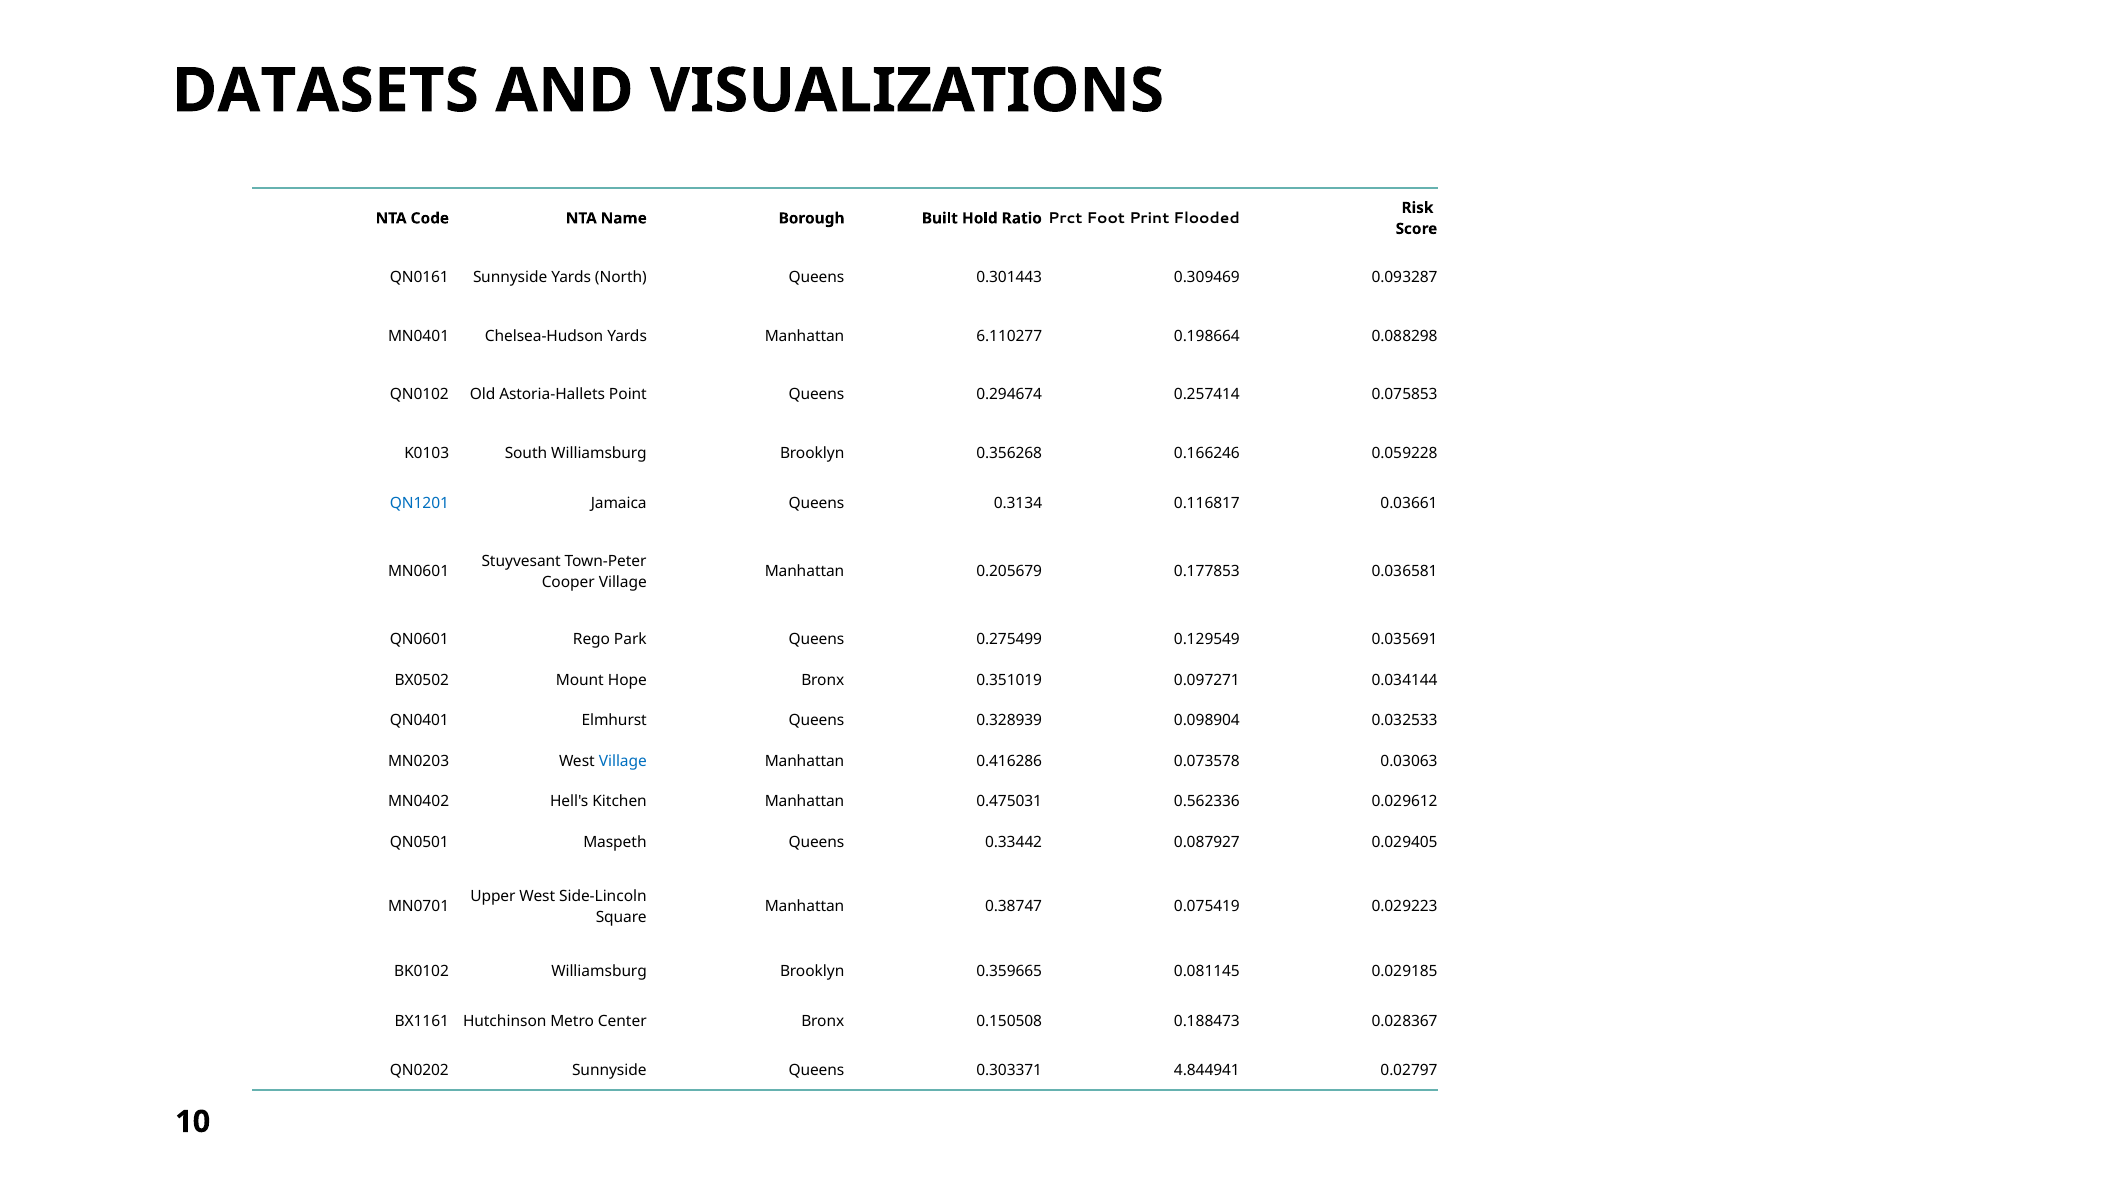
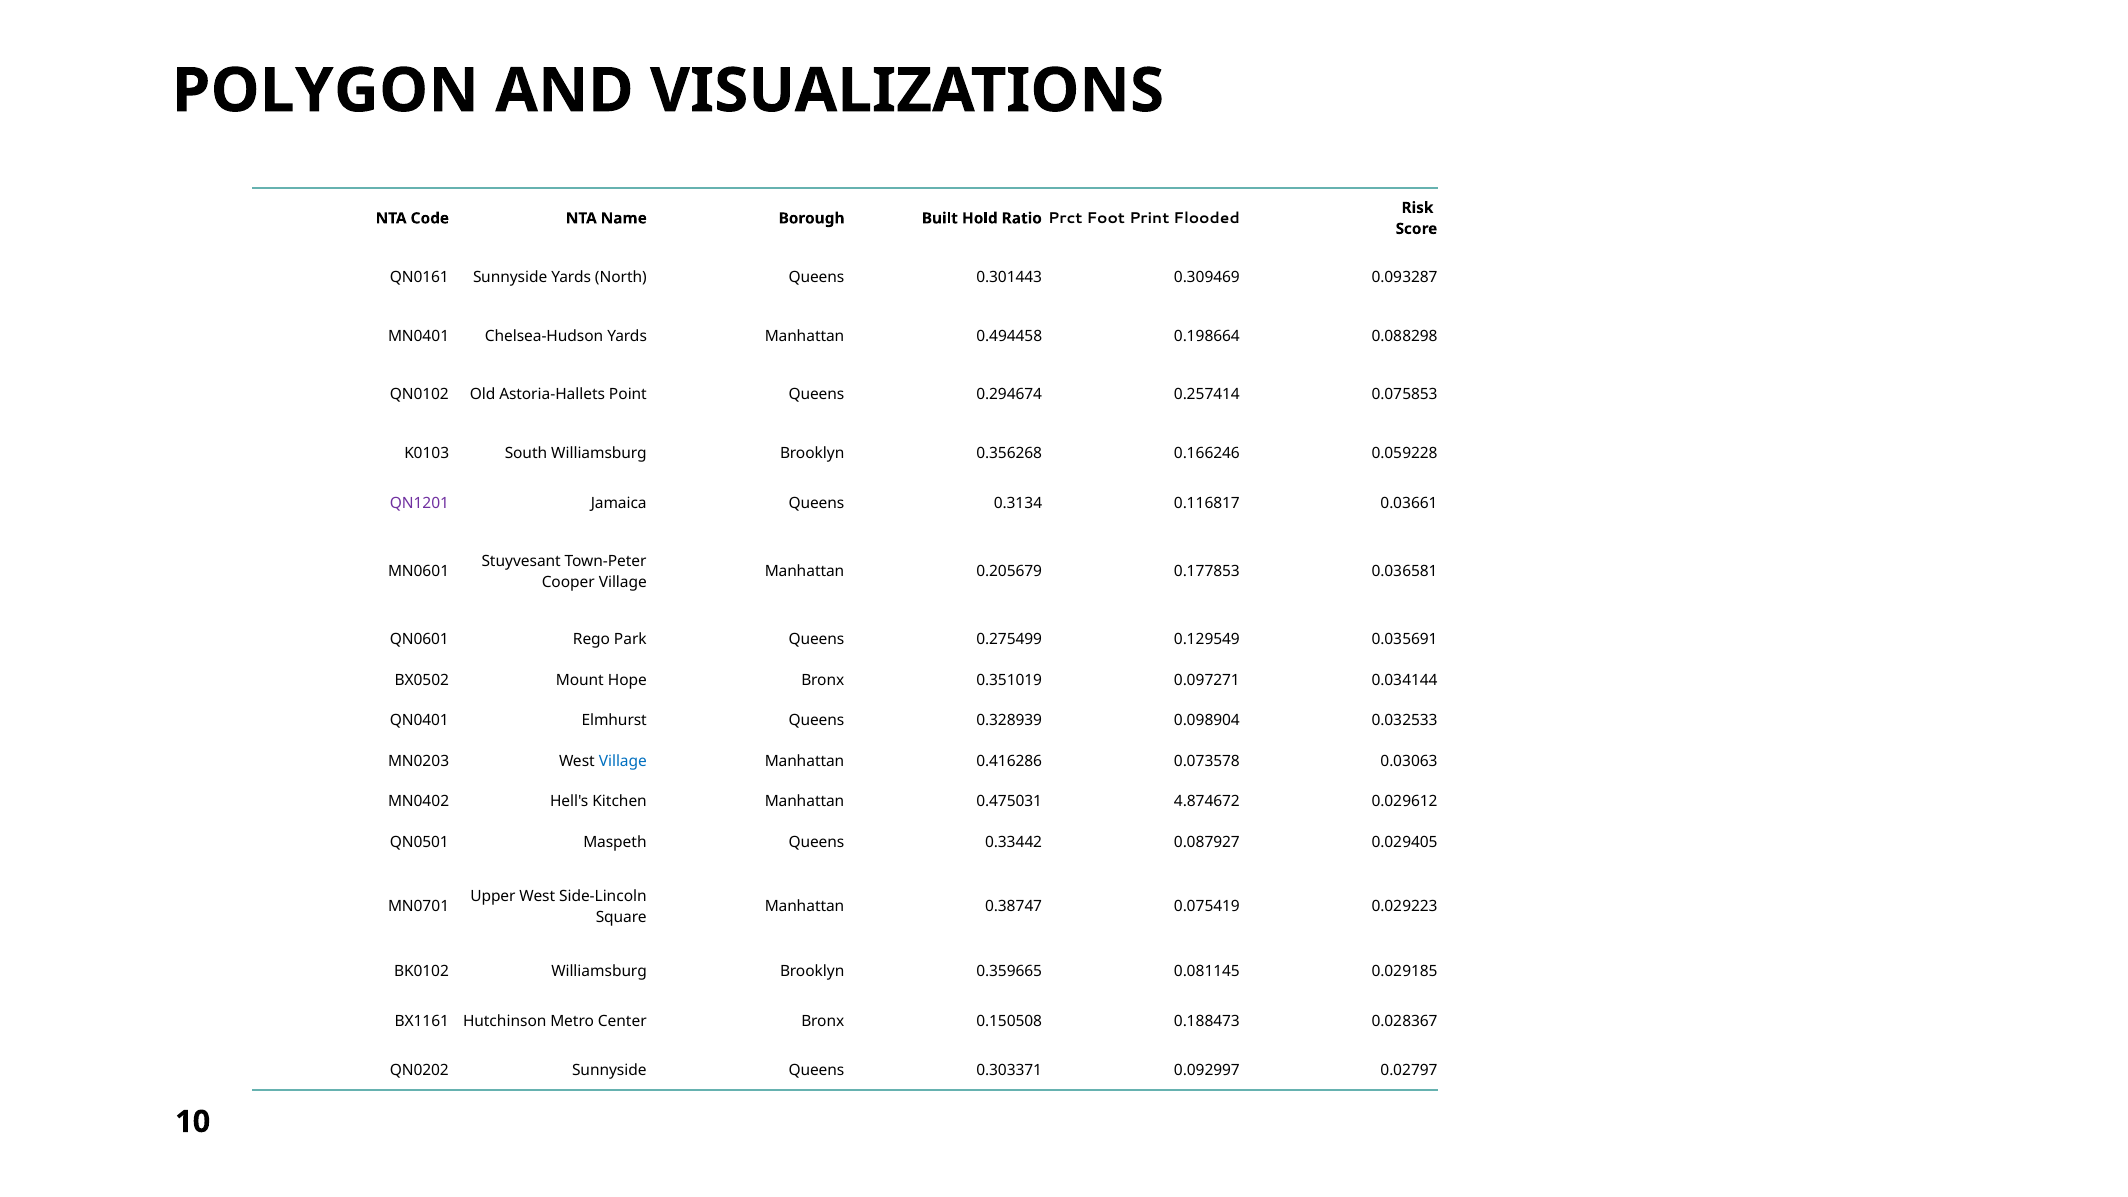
DATASETS: DATASETS -> POLYGON (325, 91)
6.110277: 6.110277 -> 0.494458 (1009, 336)
QN1201 colour: blue -> purple (419, 503)
0.562336: 0.562336 -> 4.874672 (1207, 802)
4.844941: 4.844941 -> 0.092997 (1207, 1071)
